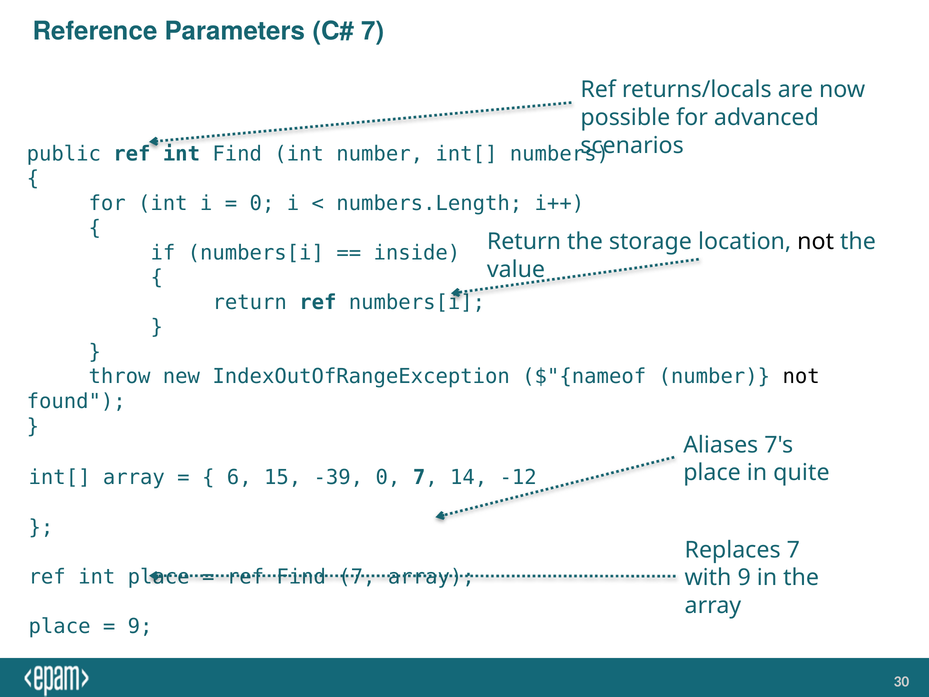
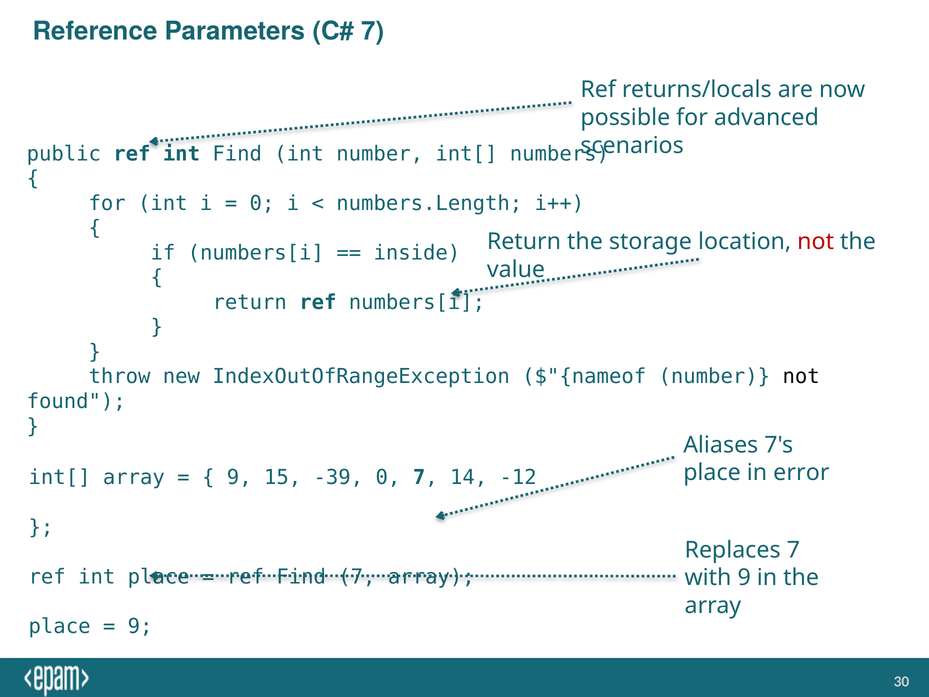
not colour: black -> red (816, 242)
quite: quite -> error (801, 473)
6: 6 -> 9 (239, 478)
